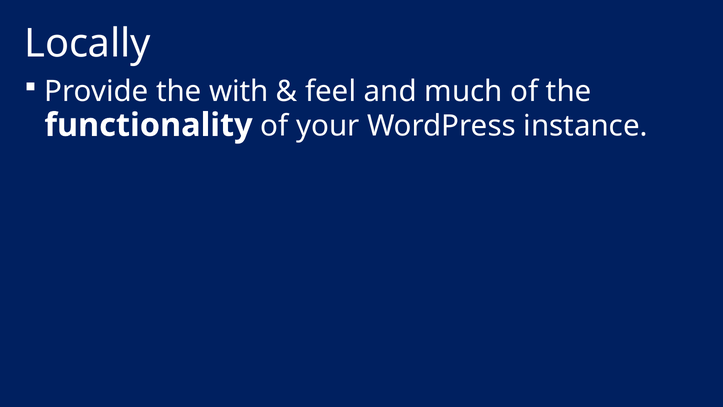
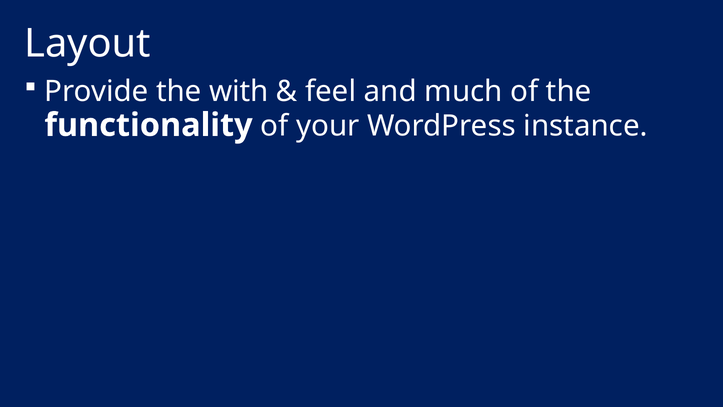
Locally: Locally -> Layout (87, 44)
